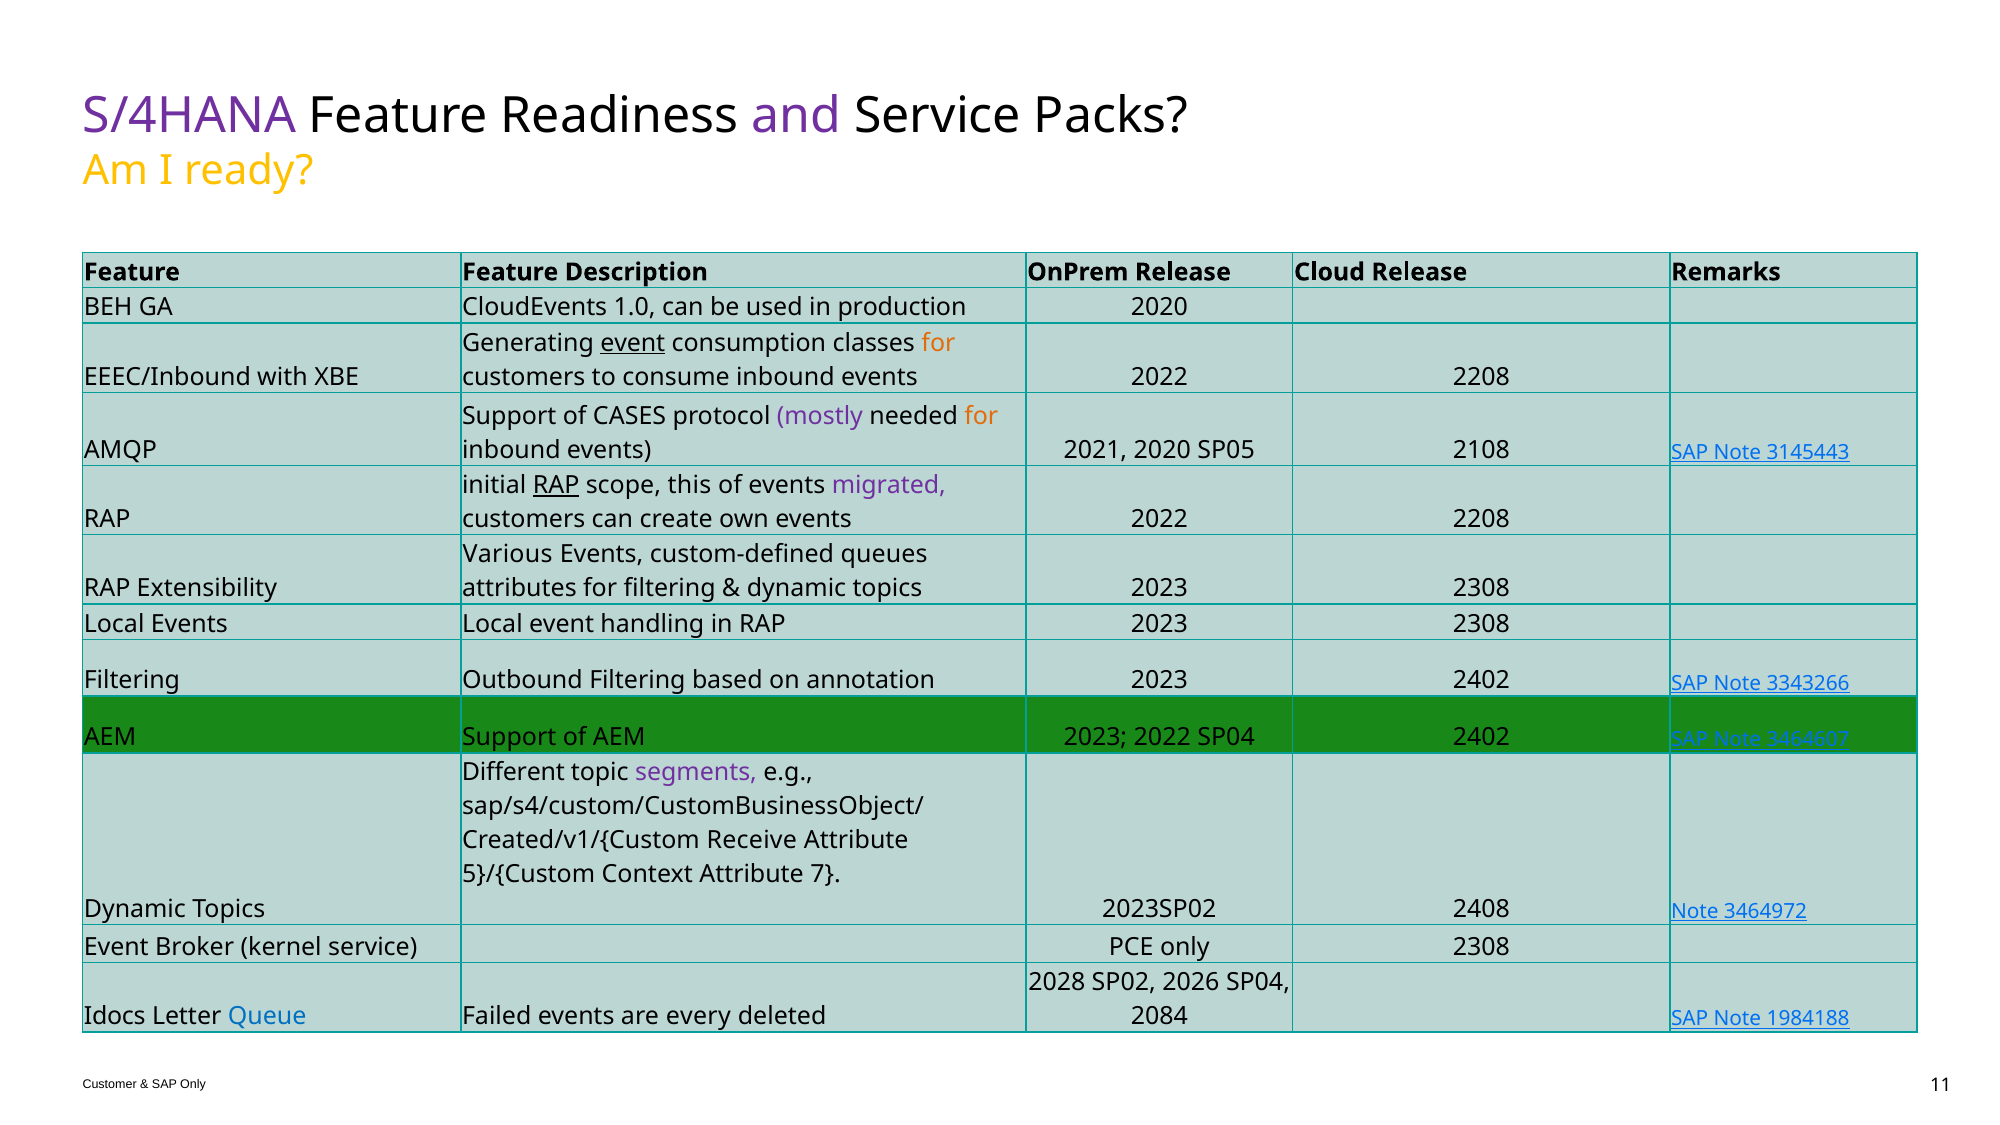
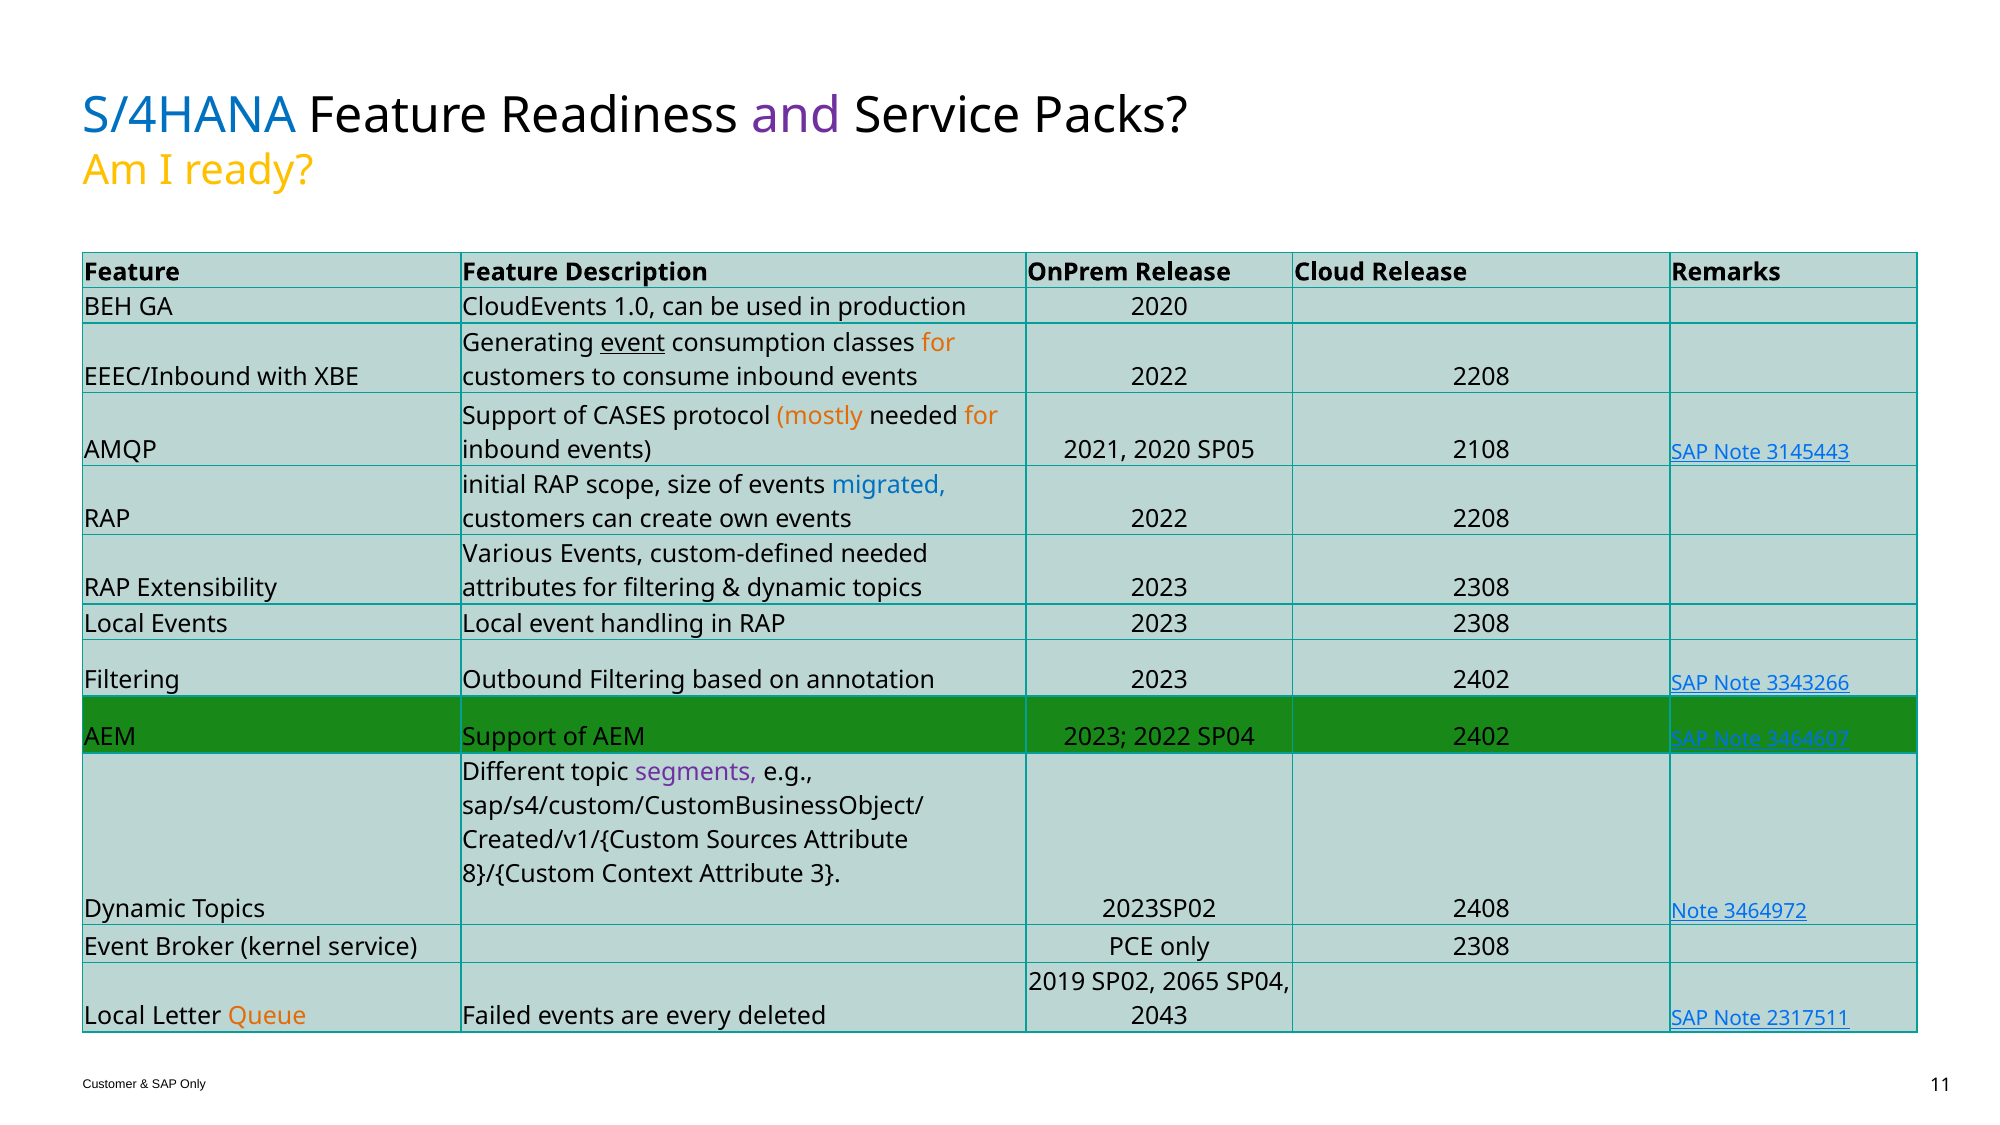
S/4HANA colour: purple -> blue (189, 116)
mostly colour: purple -> orange (820, 416)
RAP underline: present -> none (556, 485)
this: this -> size (690, 485)
migrated colour: purple -> blue (889, 485)
custom-defined queues: queues -> needed (884, 554)
Receive: Receive -> Sources (752, 841)
5}/{Custom: 5}/{Custom -> 8}/{Custom (529, 875)
7: 7 -> 3 (826, 875)
2028: 2028 -> 2019 (1057, 982)
2026: 2026 -> 2065 (1191, 982)
Idocs: Idocs -> Local (115, 1016)
Queue colour: blue -> orange (267, 1016)
2084: 2084 -> 2043 (1159, 1016)
1984188: 1984188 -> 2317511 (1808, 1019)
